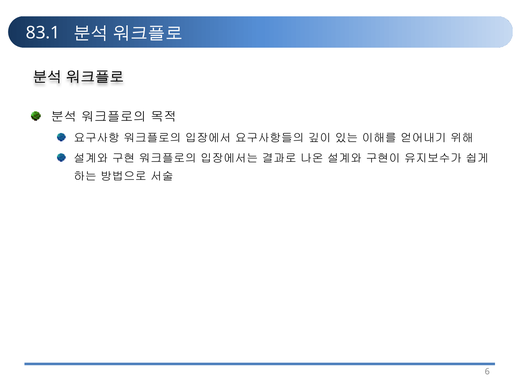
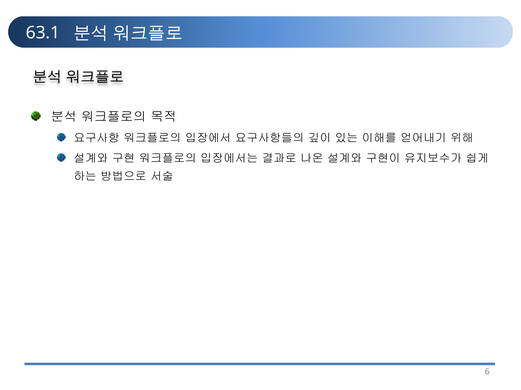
83.1: 83.1 -> 63.1 (43, 33)
